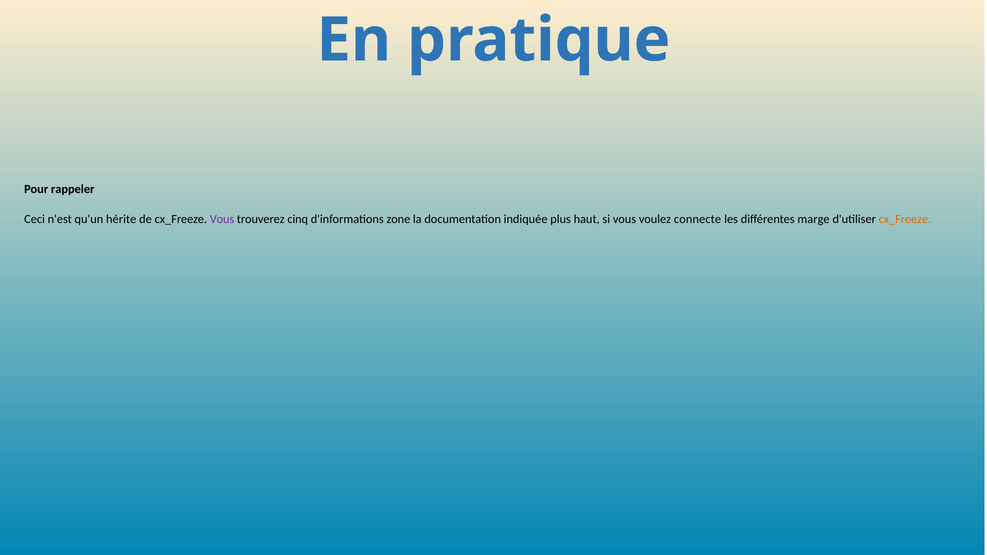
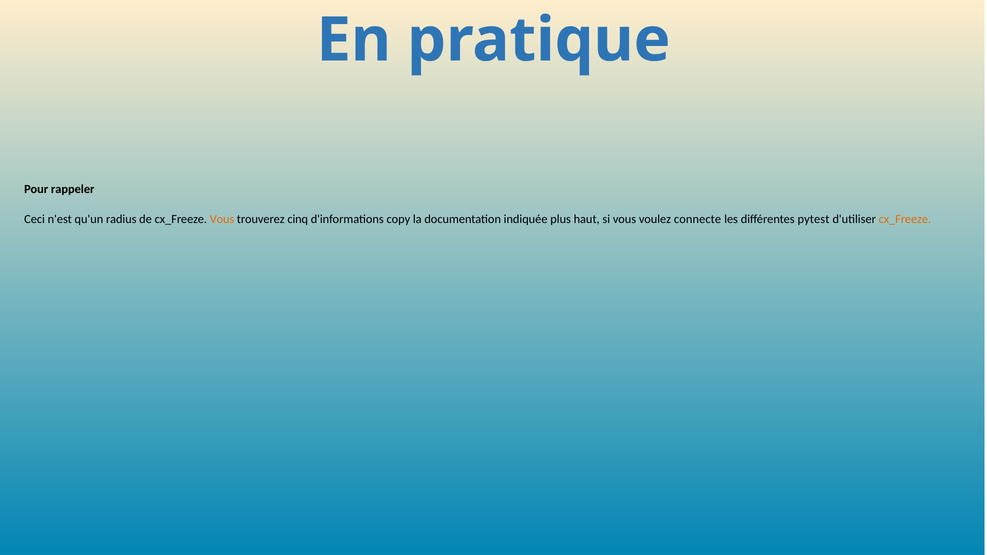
hérite: hérite -> radius (121, 219)
Vous colour: purple -> orange (222, 219)
zone: zone -> copy (398, 219)
marge: marge -> pytest (813, 219)
